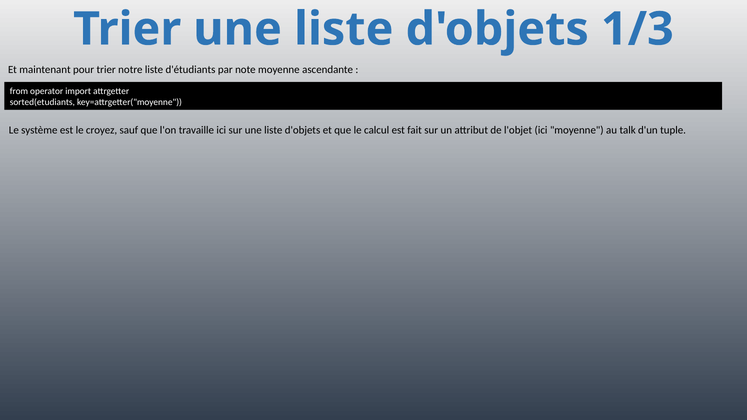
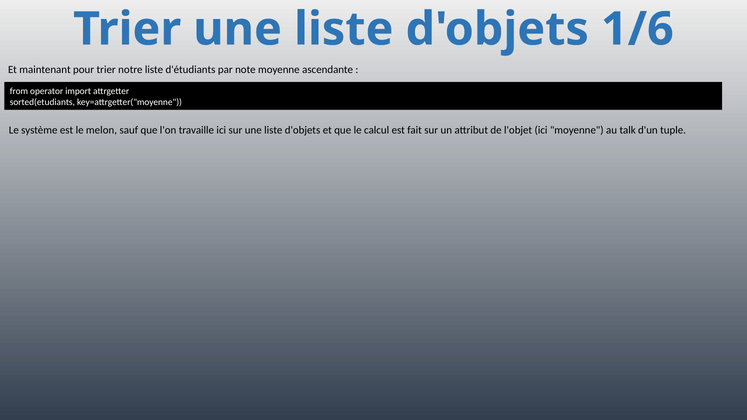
1/3: 1/3 -> 1/6 (637, 29)
croyez: croyez -> melon (102, 130)
